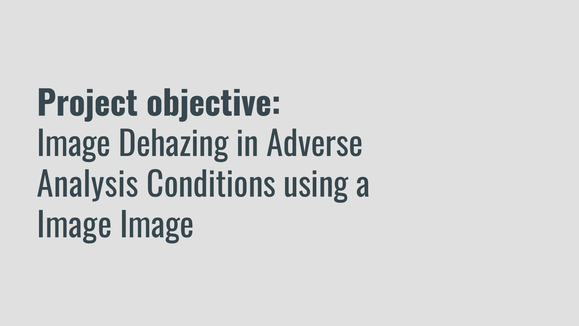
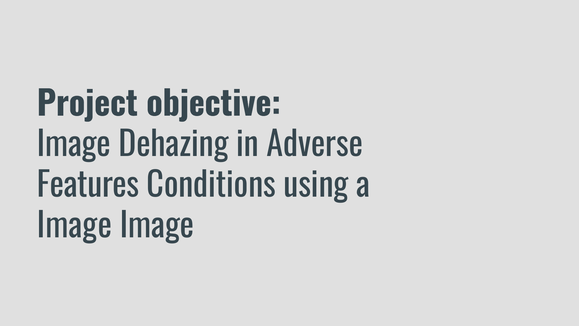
Analysis: Analysis -> Features (88, 185)
